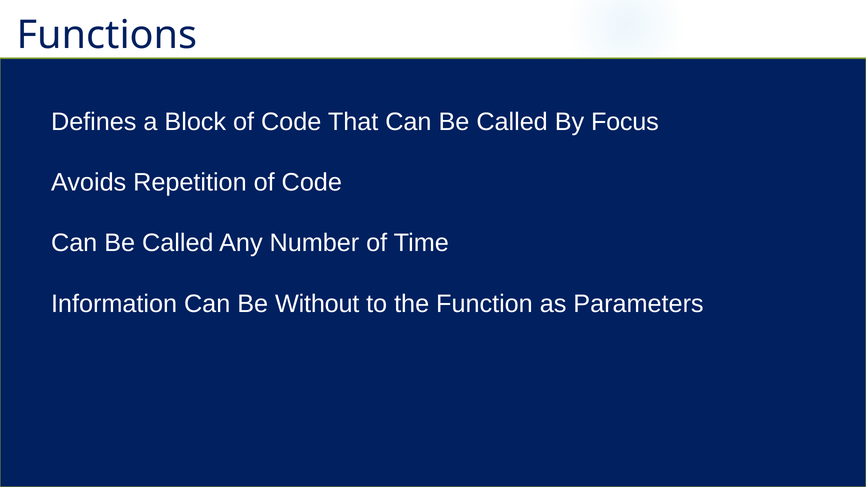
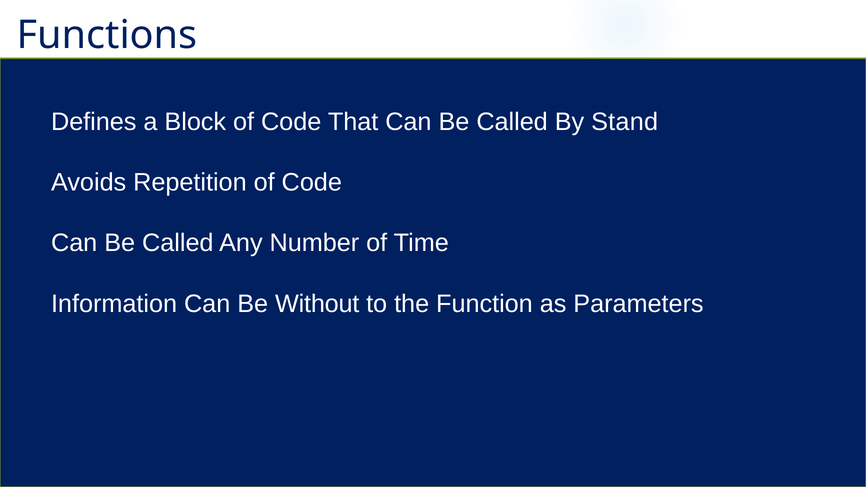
Focus: Focus -> Stand (625, 122)
